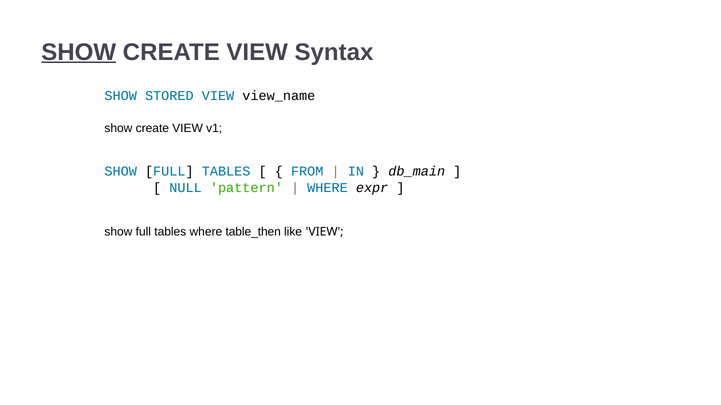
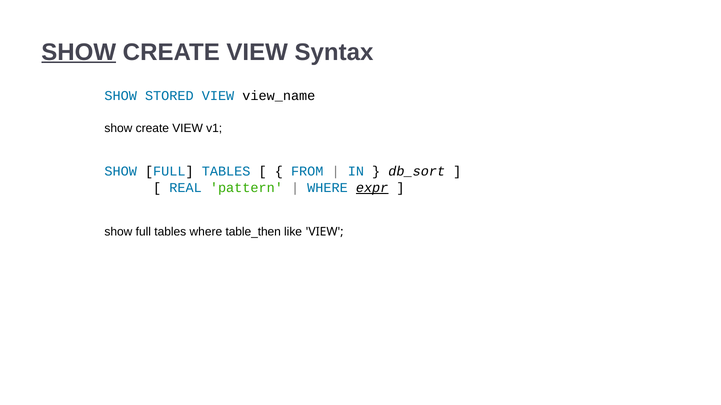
db_main: db_main -> db_sort (417, 172)
NULL: NULL -> REAL (186, 188)
expr underline: none -> present (372, 188)
